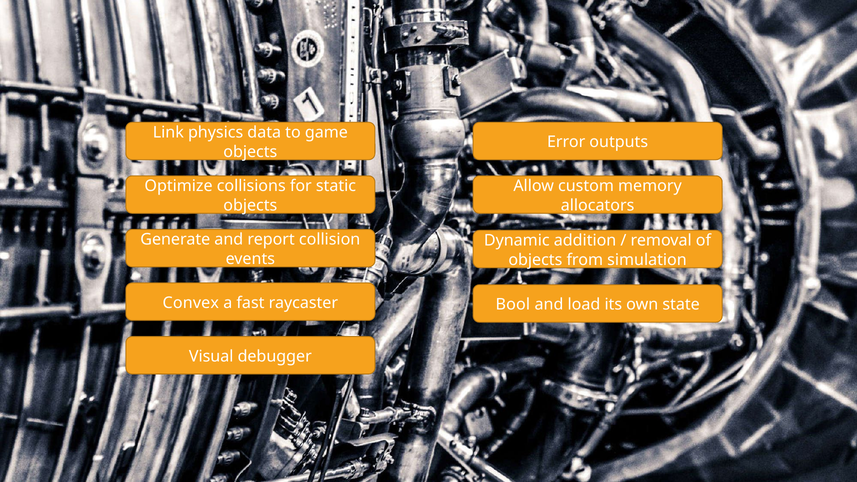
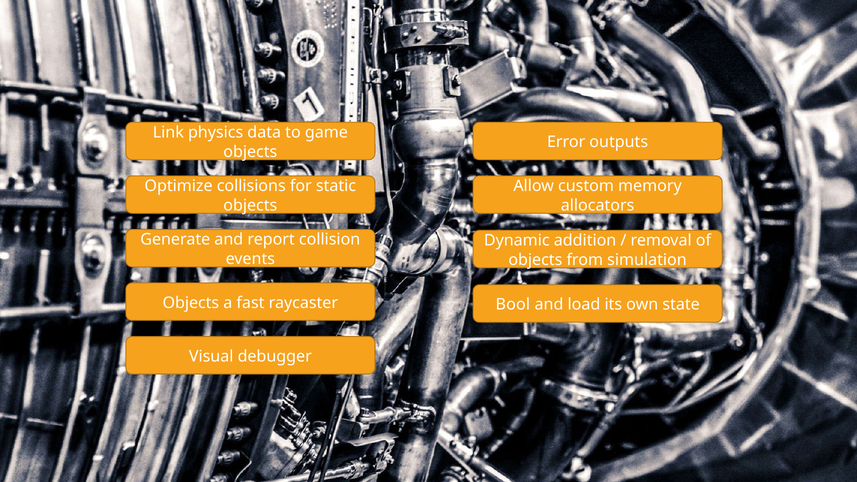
Convex: Convex -> Objects (191, 303)
